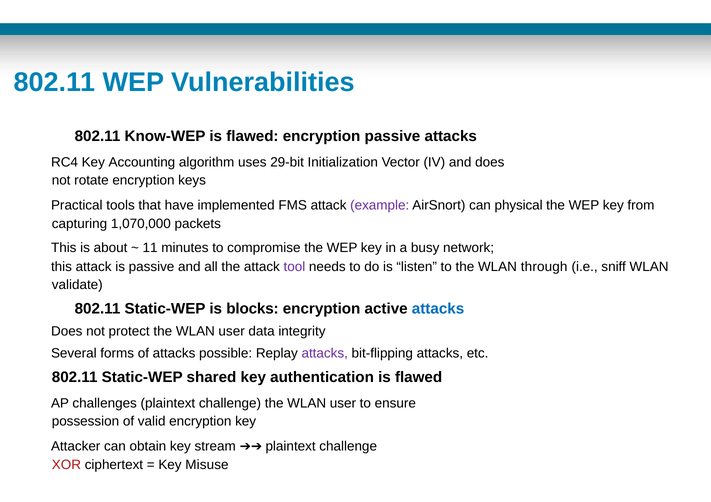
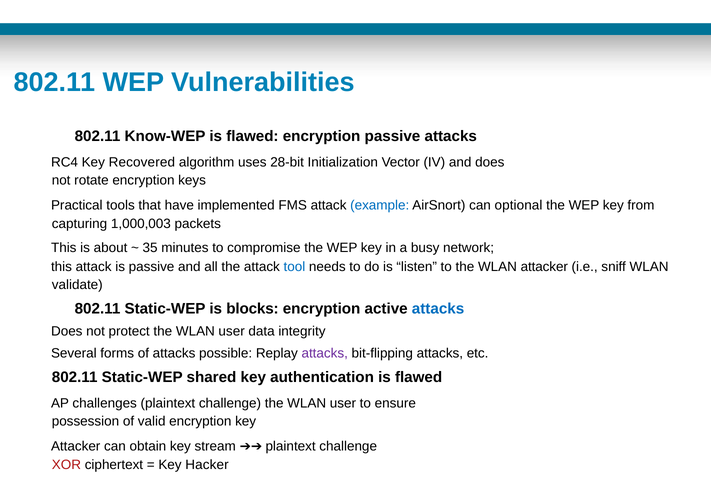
Accounting: Accounting -> Recovered (142, 162)
29-bit: 29-bit -> 28-bit (287, 162)
example colour: purple -> blue (380, 205)
physical: physical -> optional (519, 205)
1,070,000: 1,070,000 -> 1,000,003 (141, 224)
11: 11 -> 35 (150, 248)
tool colour: purple -> blue (294, 267)
WLAN through: through -> attacker (544, 267)
Misuse: Misuse -> Hacker (207, 465)
